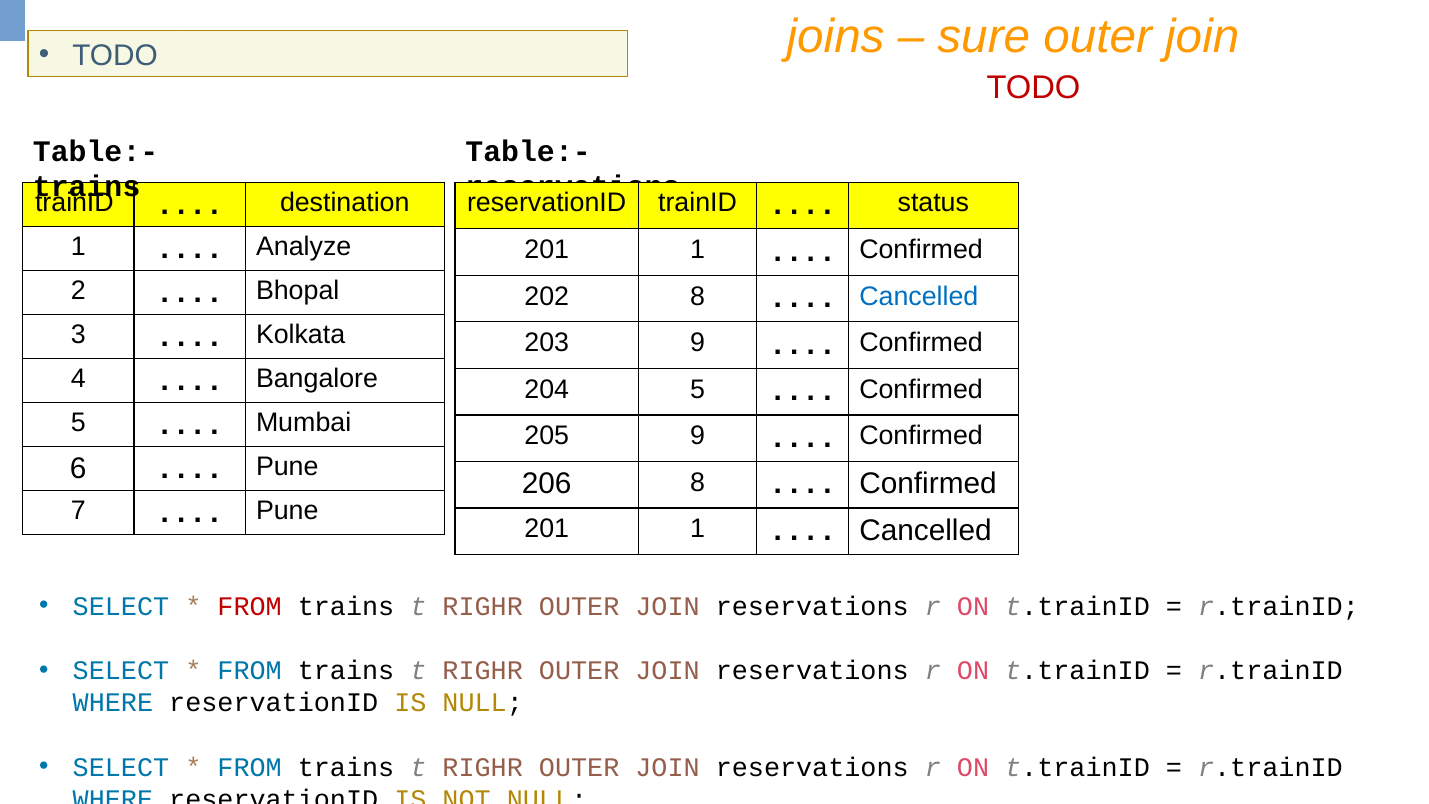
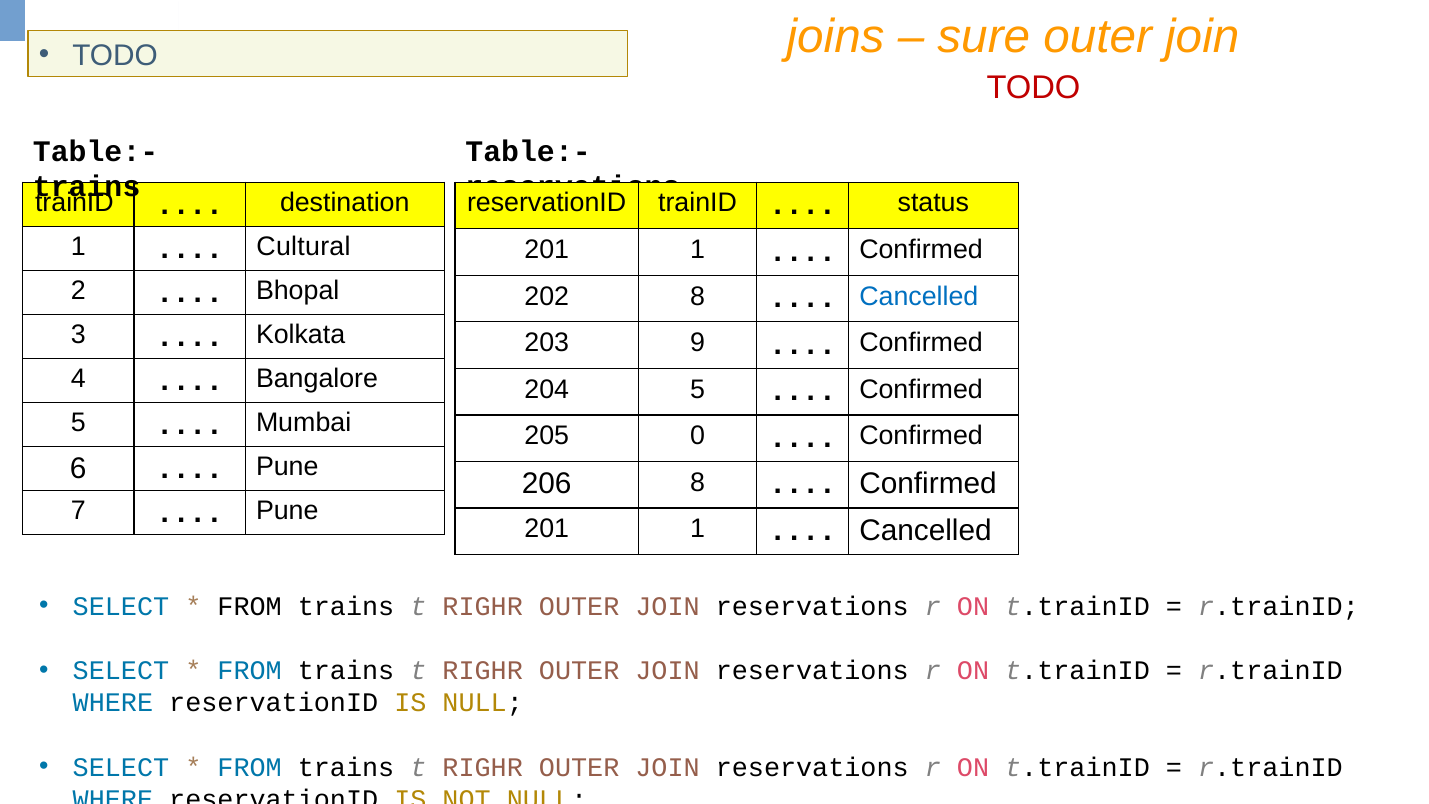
Analyze: Analyze -> Cultural (304, 247)
205 9: 9 -> 0 (698, 436)
FROM colour: red -> black (250, 606)
